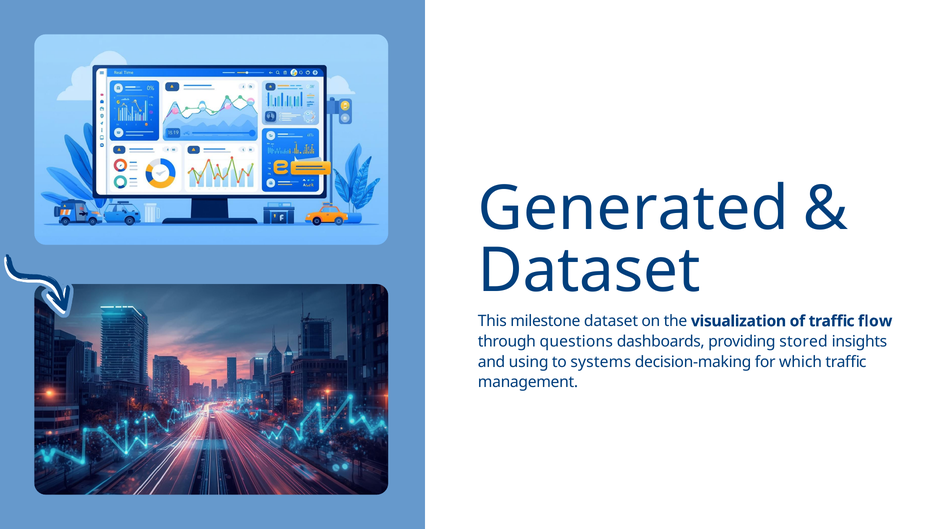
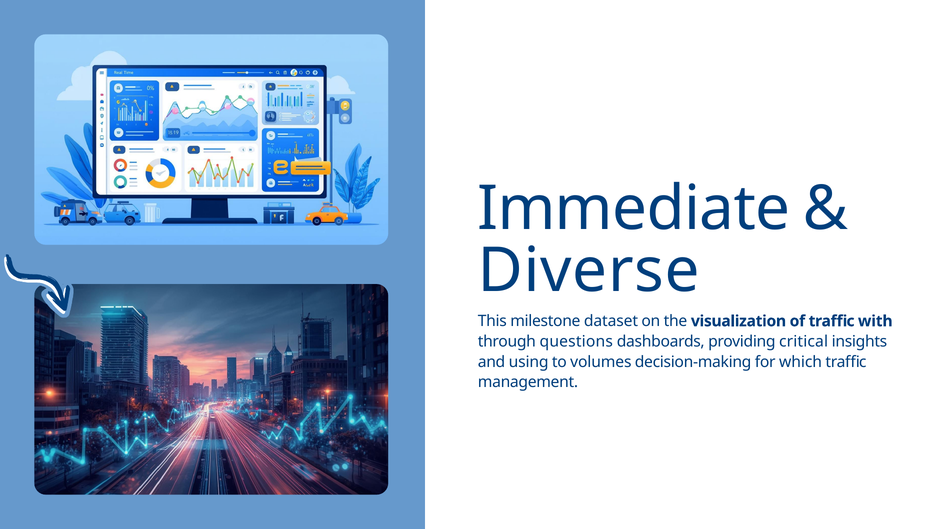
Generated: Generated -> Immediate (634, 208)
Dataset: Dataset -> Diverse (589, 270)
flow: flow -> with (875, 321)
stored: stored -> critical (804, 341)
systems: systems -> volumes (601, 362)
